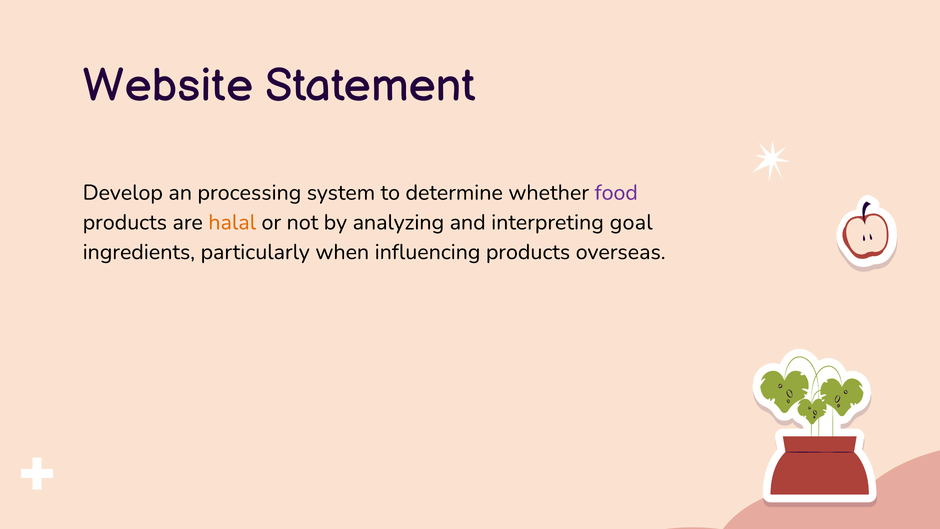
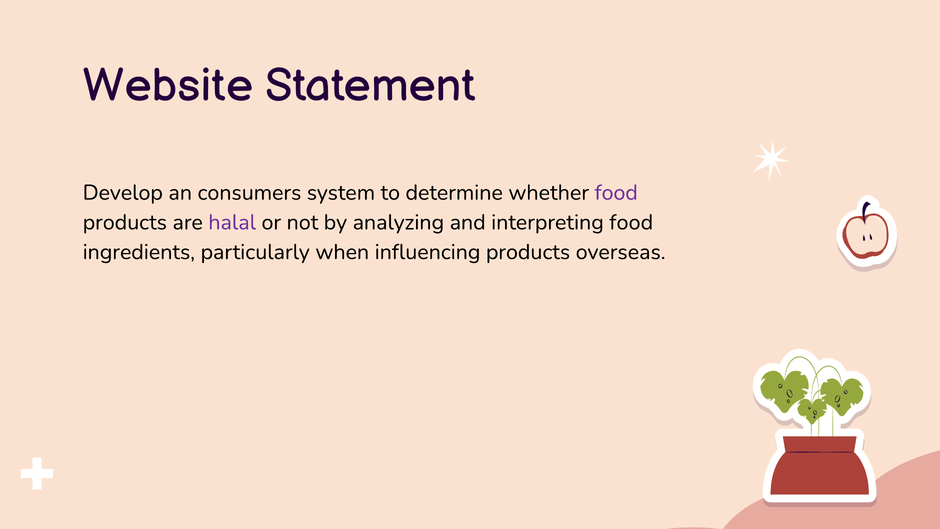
processing: processing -> consumers (249, 193)
halal colour: orange -> purple (232, 222)
interpreting goal: goal -> food (631, 222)
